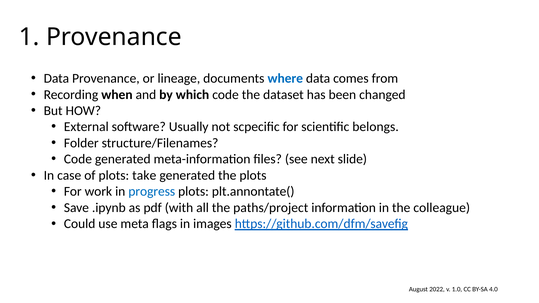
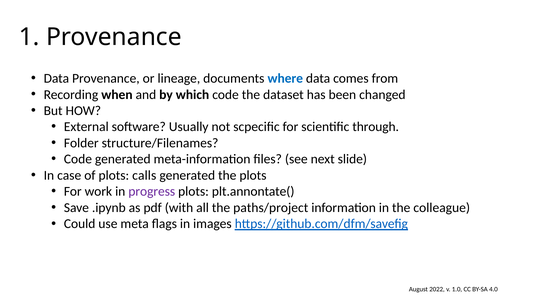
belongs: belongs -> through (376, 127)
take: take -> calls (144, 175)
progress colour: blue -> purple (152, 192)
